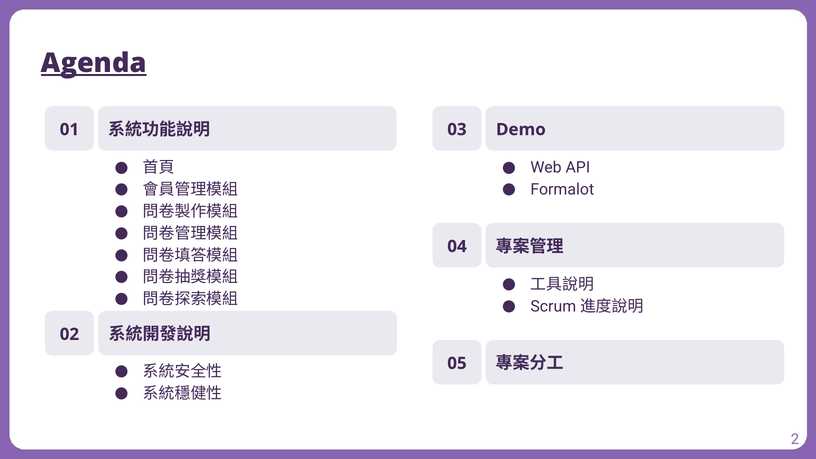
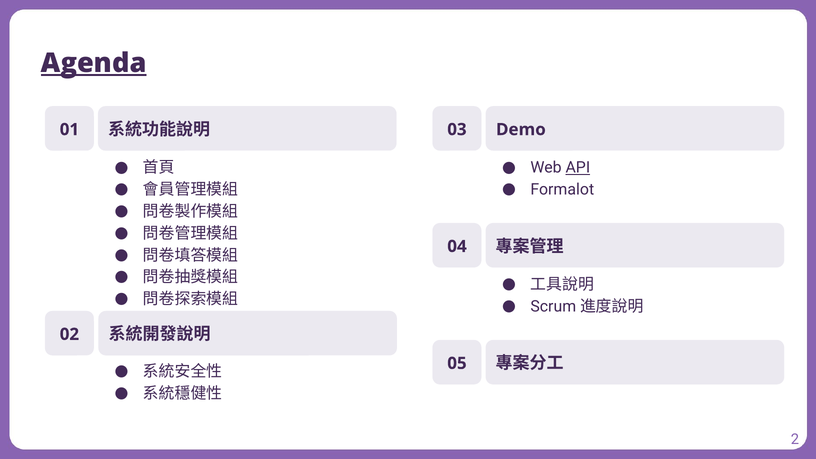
API underline: none -> present (578, 168)
